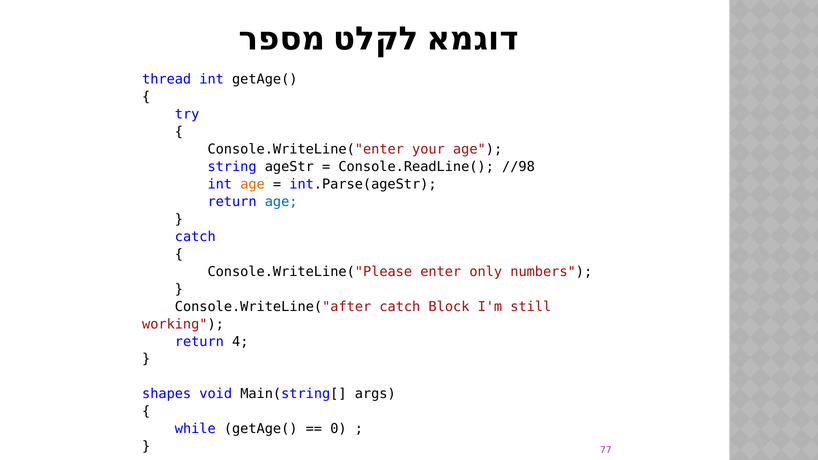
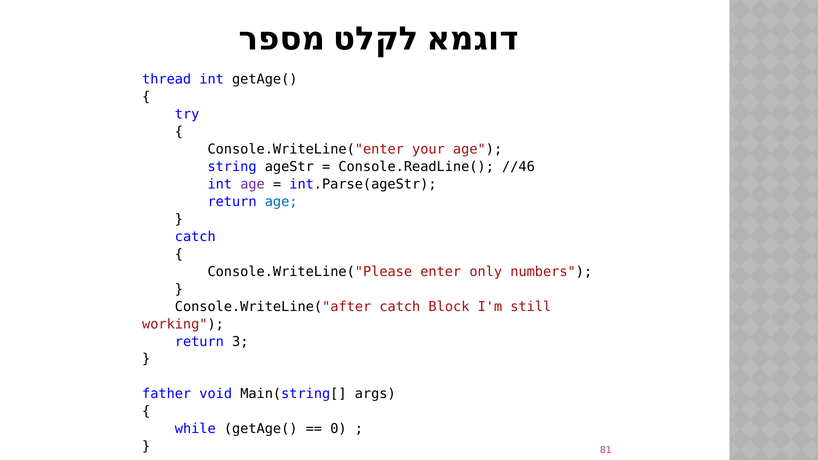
//98: //98 -> //46 (518, 167)
age colour: orange -> purple (253, 184)
4: 4 -> 3 (240, 342)
shapes: shapes -> father (167, 394)
77: 77 -> 81 (606, 450)
